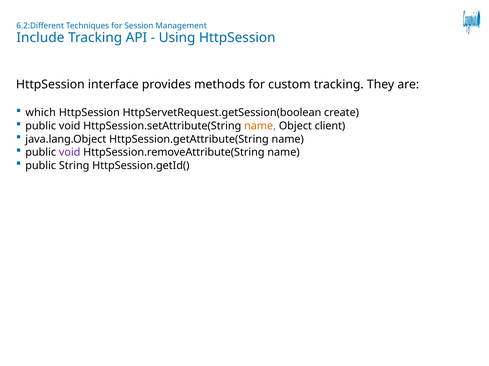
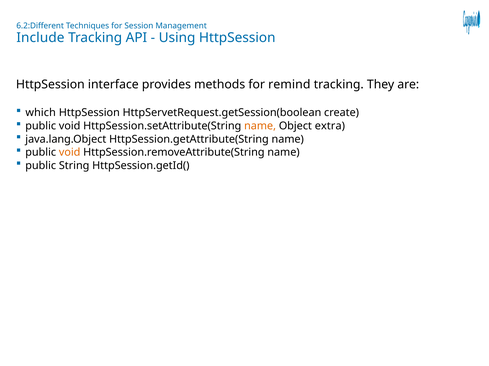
custom: custom -> remind (289, 85)
client: client -> extra (330, 126)
void colour: purple -> orange (70, 153)
